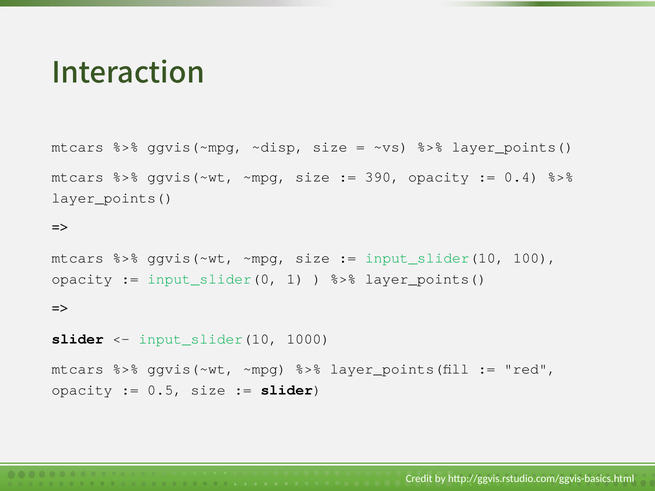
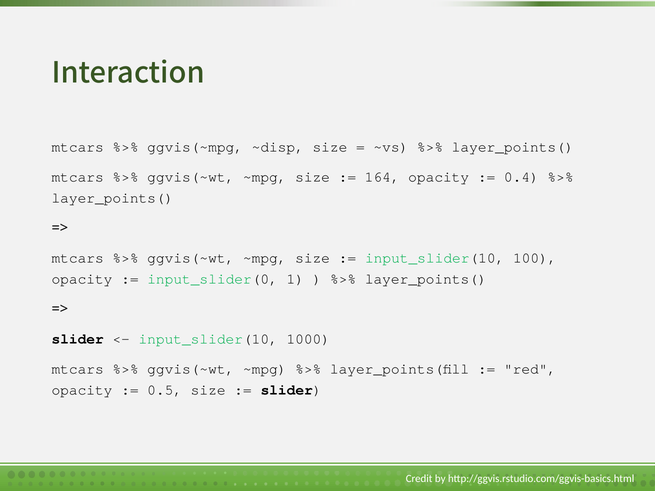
390: 390 -> 164 (382, 177)
